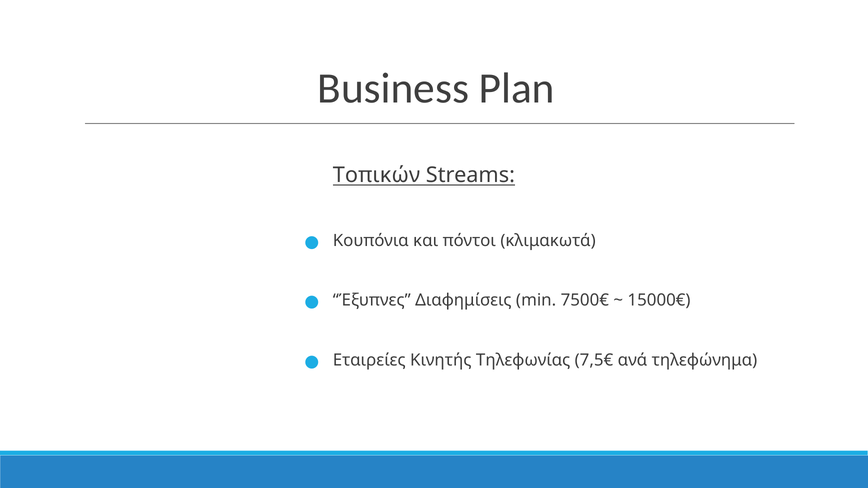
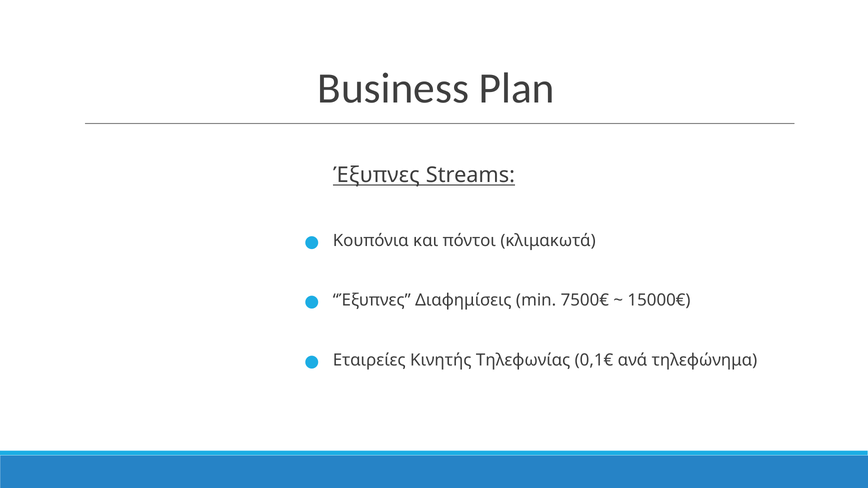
Τοπικών: Τοπικών -> Έξυπνες (376, 175)
7,5€: 7,5€ -> 0,1€ (594, 360)
